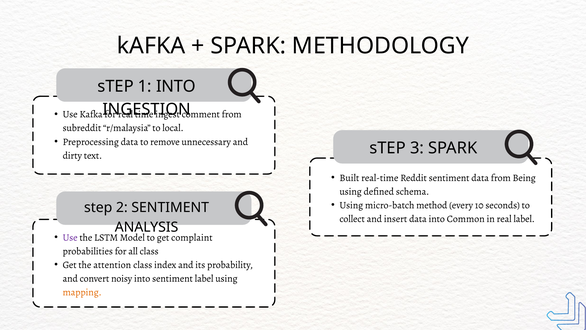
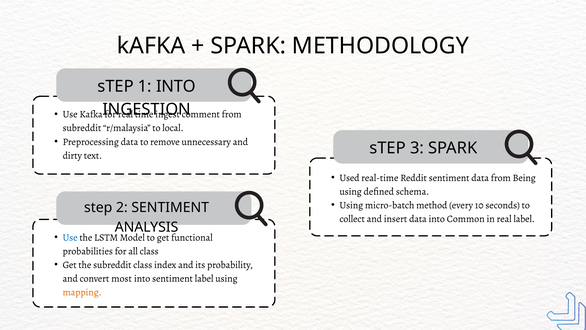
Built: Built -> Used (350, 178)
Use colour: purple -> blue (70, 237)
complaint: complaint -> functional (192, 237)
the attention: attention -> subreddit (112, 265)
noisy: noisy -> most (122, 278)
